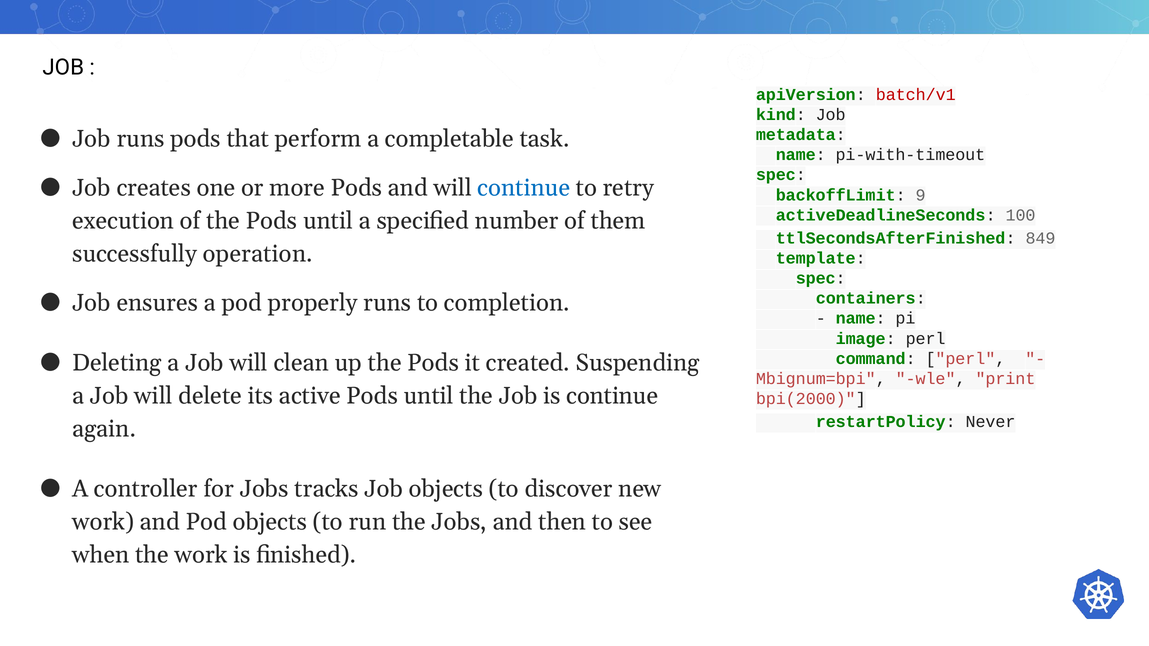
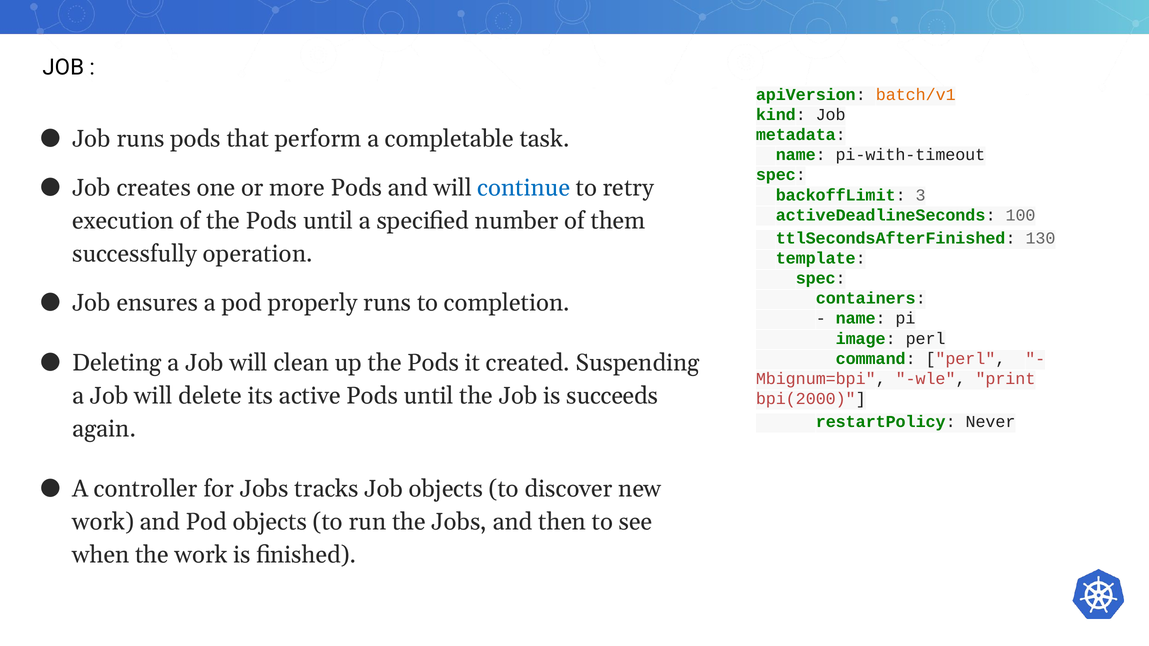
batch/v1 colour: red -> orange (916, 95)
9: 9 -> 3 (921, 195)
849: 849 -> 130 (1041, 238)
is continue: continue -> succeeds (612, 396)
